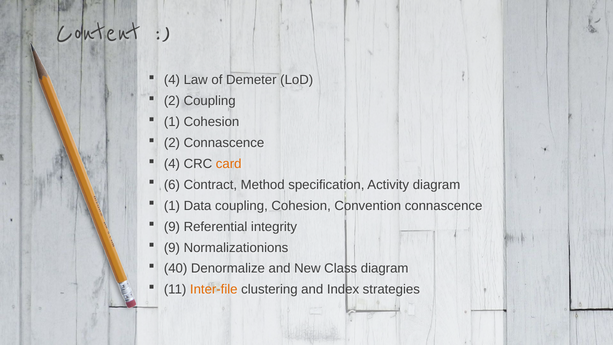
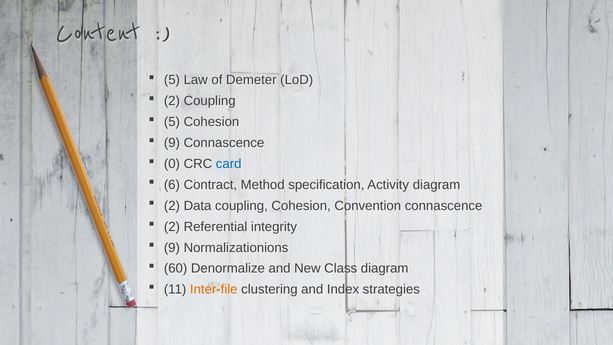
4: 4 -> 5 (172, 80)
1: 1 -> 5 (172, 122)
2: 2 -> 9 (172, 143)
4: 4 -> 0 (172, 164)
card colour: orange -> blue (229, 164)
1: 1 -> 2 (172, 206)
9: 9 -> 2 (172, 227)
40: 40 -> 60 (176, 268)
